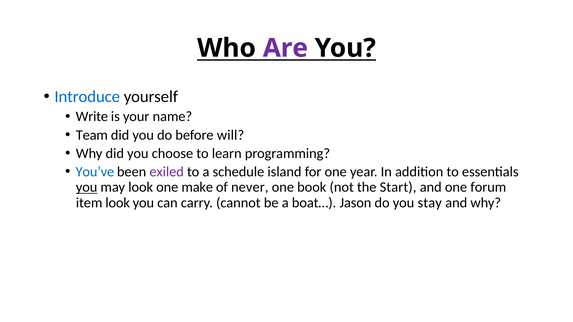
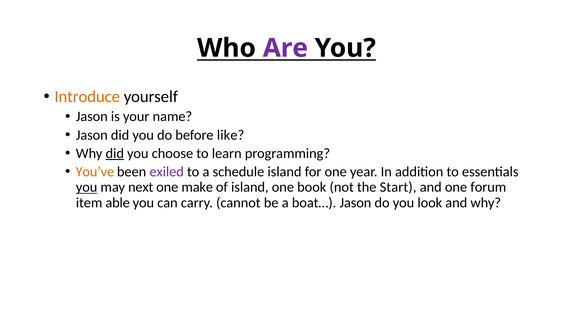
Introduce colour: blue -> orange (87, 97)
Write: Write -> Jason (92, 117)
Team: Team -> Jason (92, 135)
will: will -> like (231, 135)
did underline: none -> present (115, 154)
You’ve colour: blue -> orange (95, 172)
may look: look -> next (141, 187)
of never: never -> island (250, 187)
item look: look -> able (118, 203)
stay: stay -> look (430, 203)
